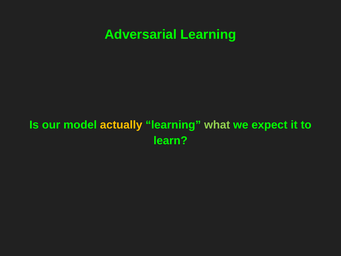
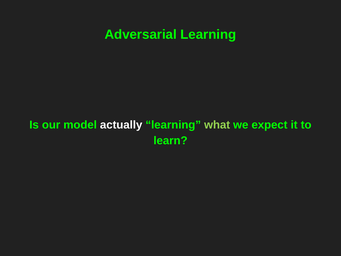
actually colour: yellow -> white (121, 125)
